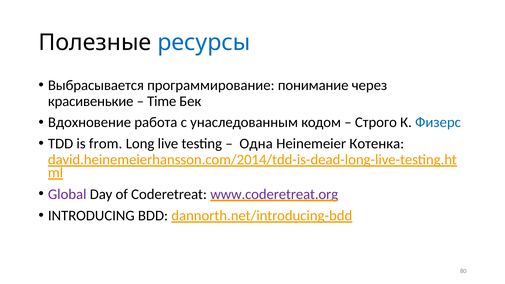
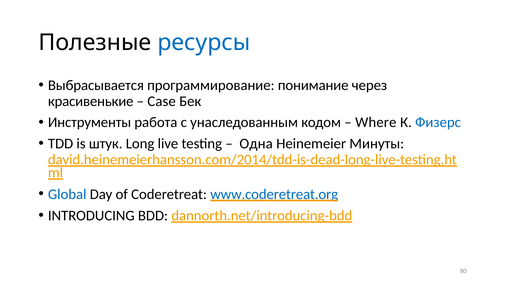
Time: Time -> Case (162, 101)
Вдохновение: Вдохновение -> Инструменты (90, 122)
Строго: Строго -> Where (376, 122)
from: from -> штук (106, 144)
Котенка: Котенка -> Минуты (377, 144)
Global colour: purple -> blue (67, 194)
www.coderetreat.org colour: purple -> blue (274, 194)
